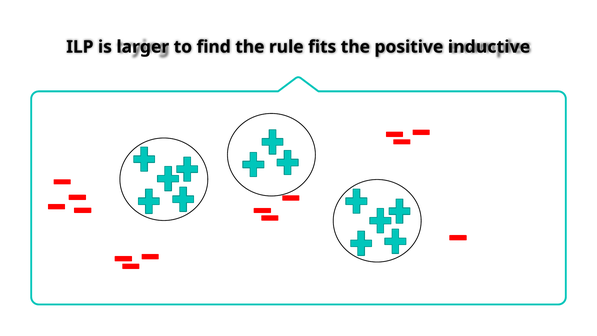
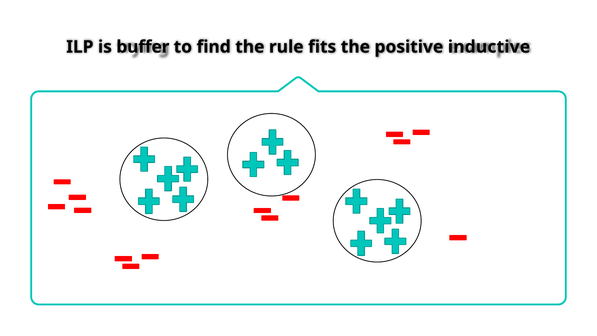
larger: larger -> buffer (143, 47)
